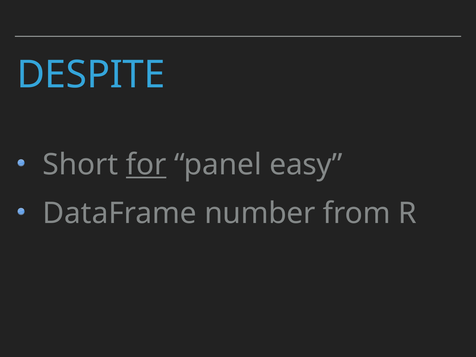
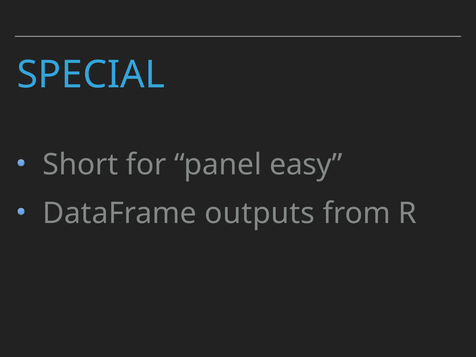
DESPITE: DESPITE -> SPECIAL (91, 75)
for underline: present -> none (146, 165)
number: number -> outputs (260, 213)
